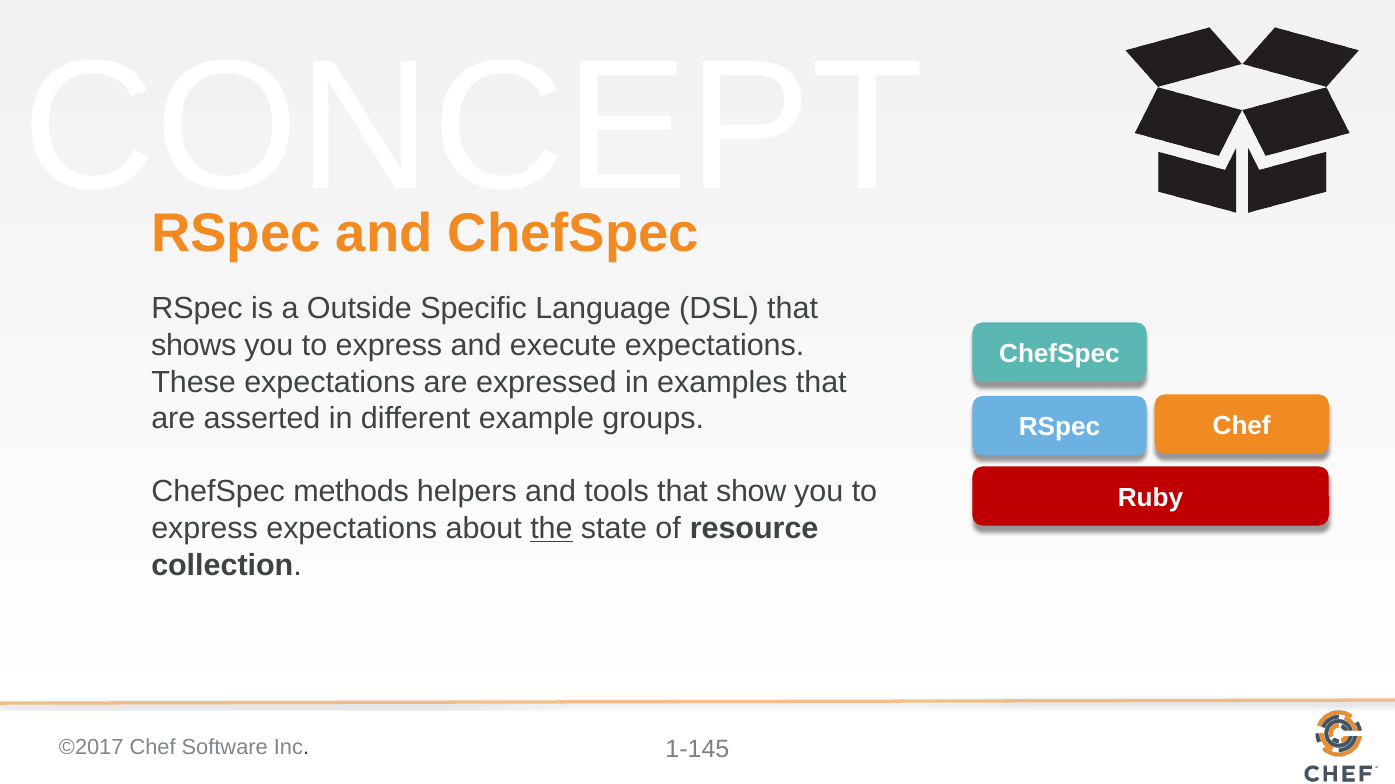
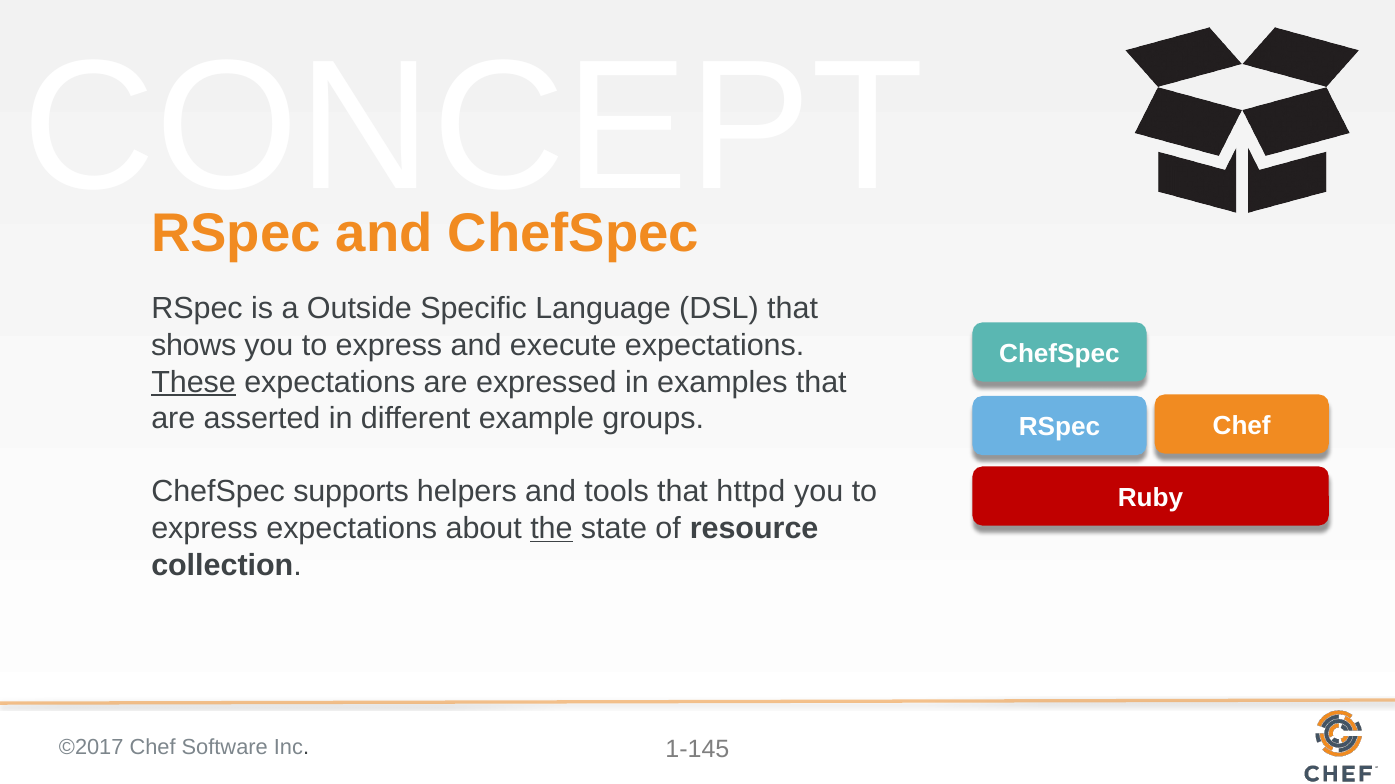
These underline: none -> present (194, 382)
methods: methods -> supports (351, 492)
show: show -> httpd (751, 492)
